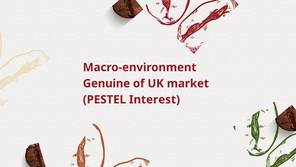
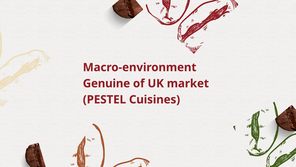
Interest: Interest -> Cuisines (155, 99)
